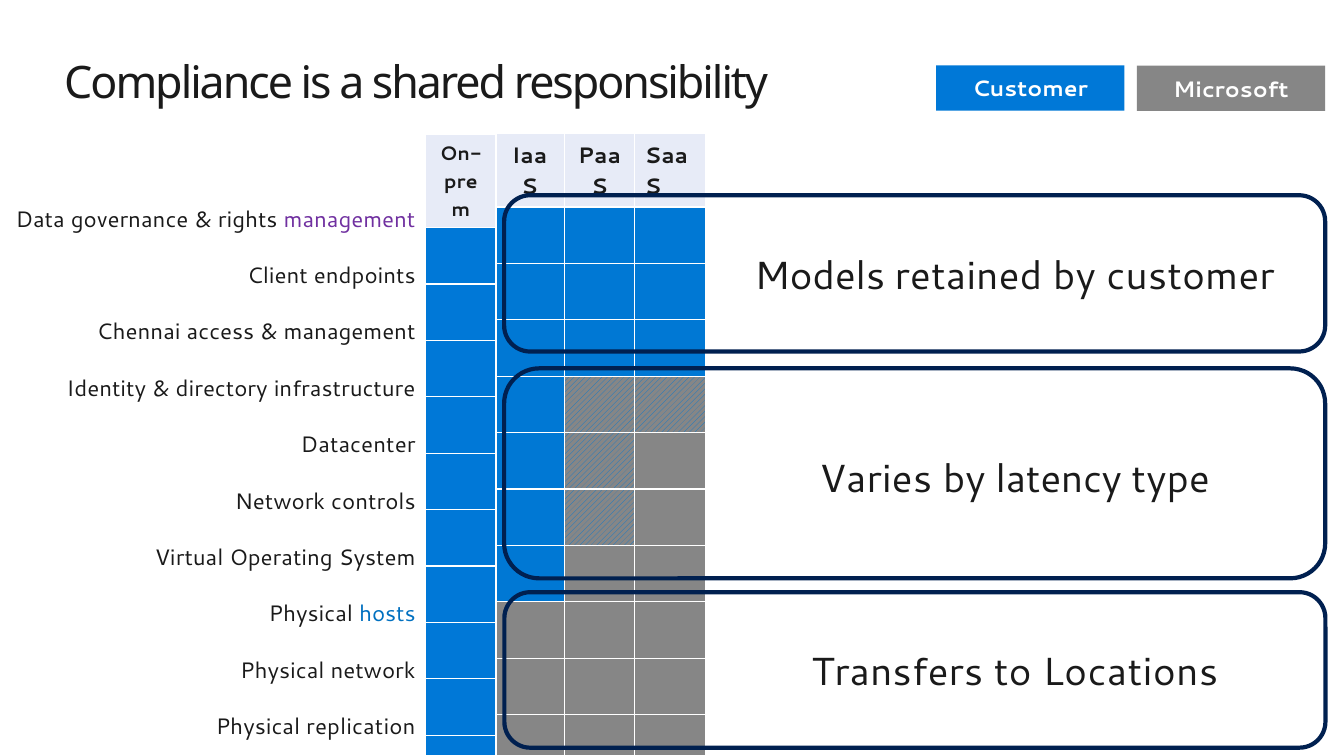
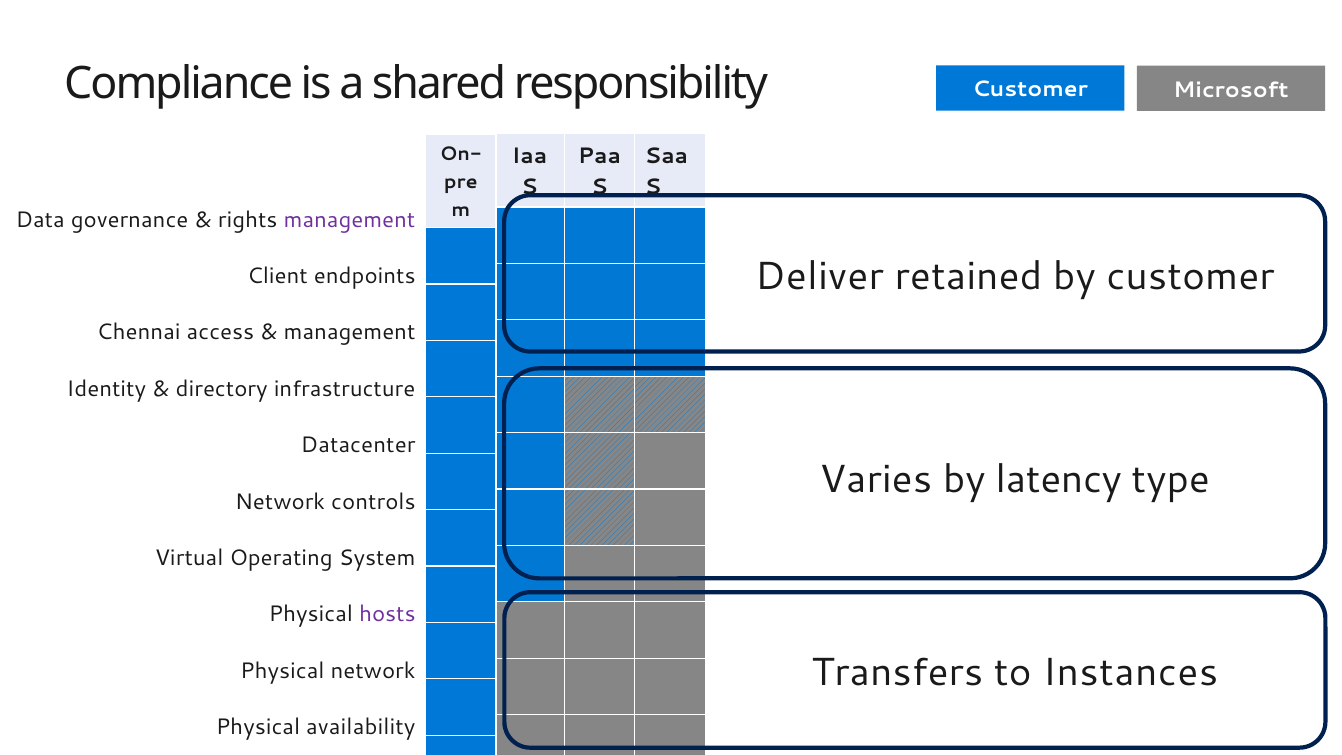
Models: Models -> Deliver (819, 277)
hosts colour: blue -> purple (387, 614)
Locations: Locations -> Instances (1130, 673)
replication: replication -> availability (361, 727)
